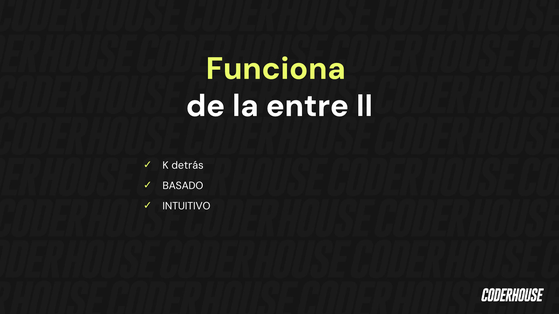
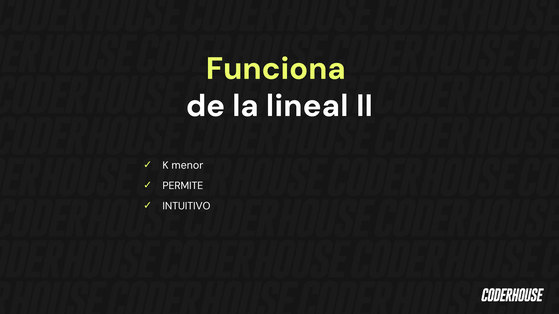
entre: entre -> lineal (307, 106)
detrás: detrás -> menor (187, 166)
BASADO: BASADO -> PERMITE (183, 186)
